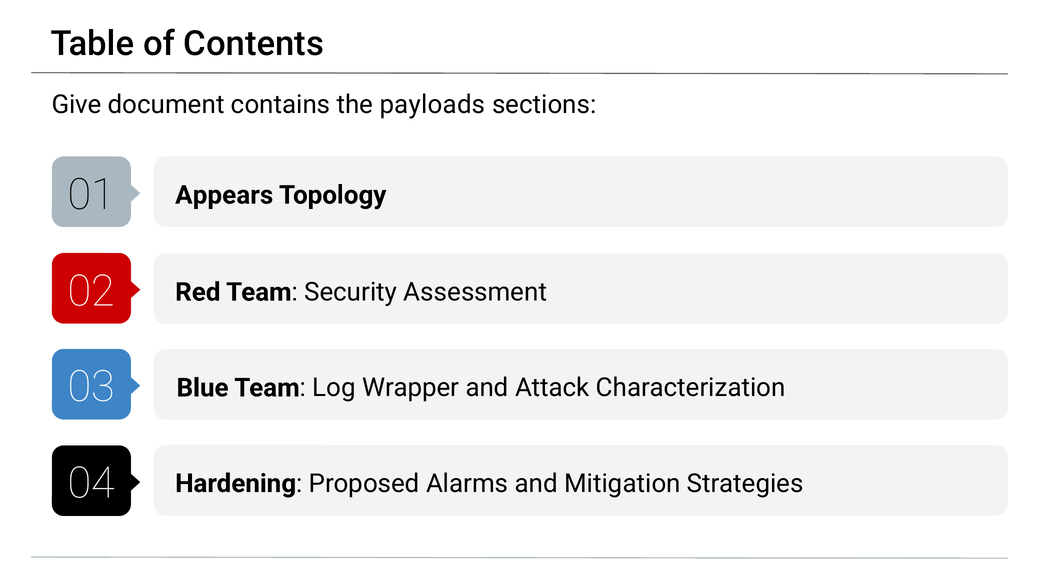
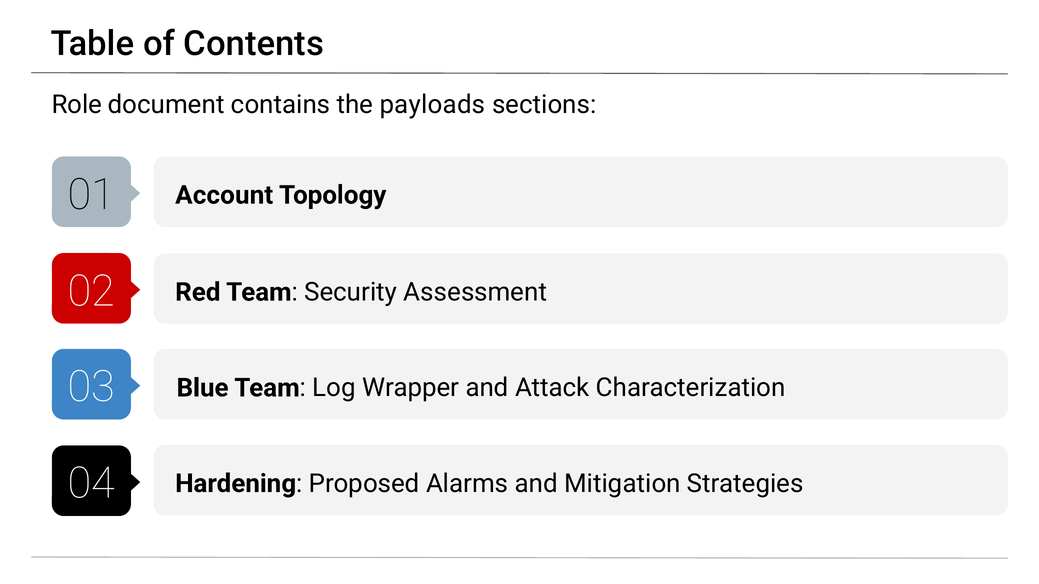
Give: Give -> Role (77, 105)
Appears: Appears -> Account (224, 195)
